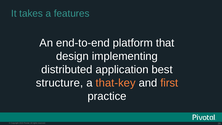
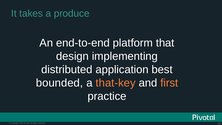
features: features -> produce (72, 13)
structure: structure -> bounded (59, 83)
